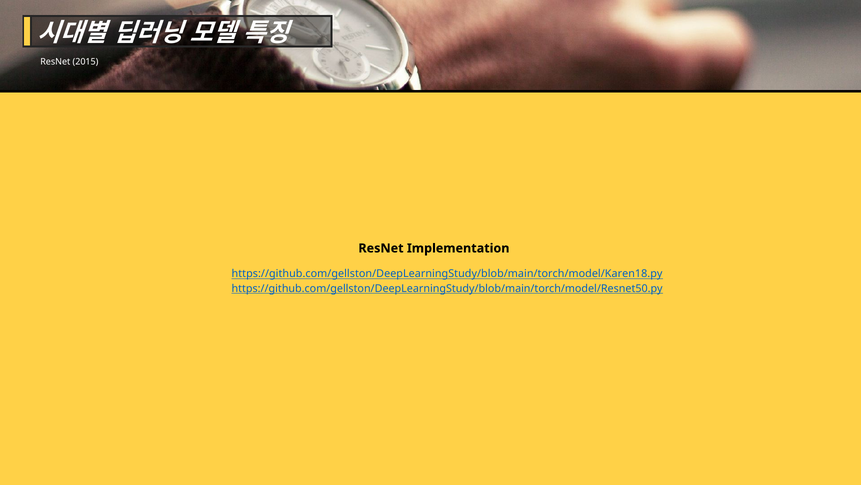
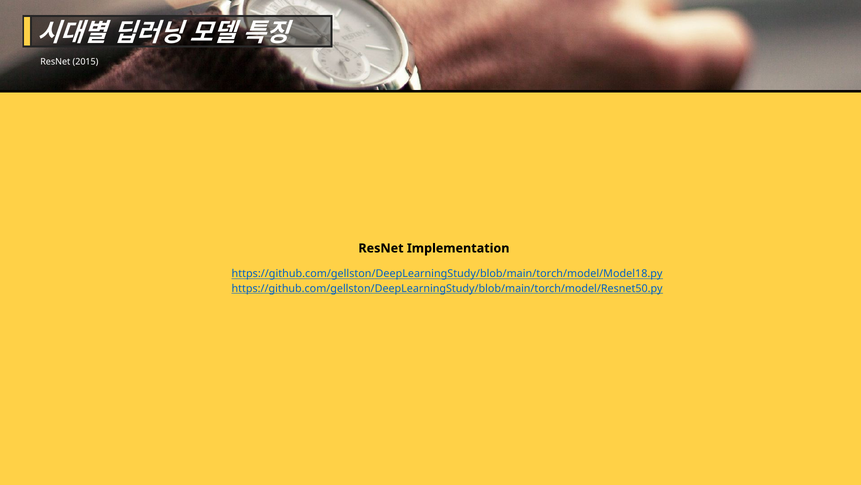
https://github.com/gellston/DeepLearningStudy/blob/main/torch/model/Karen18.py: https://github.com/gellston/DeepLearningStudy/blob/main/torch/model/Karen18.py -> https://github.com/gellston/DeepLearningStudy/blob/main/torch/model/Model18.py (447, 273)
